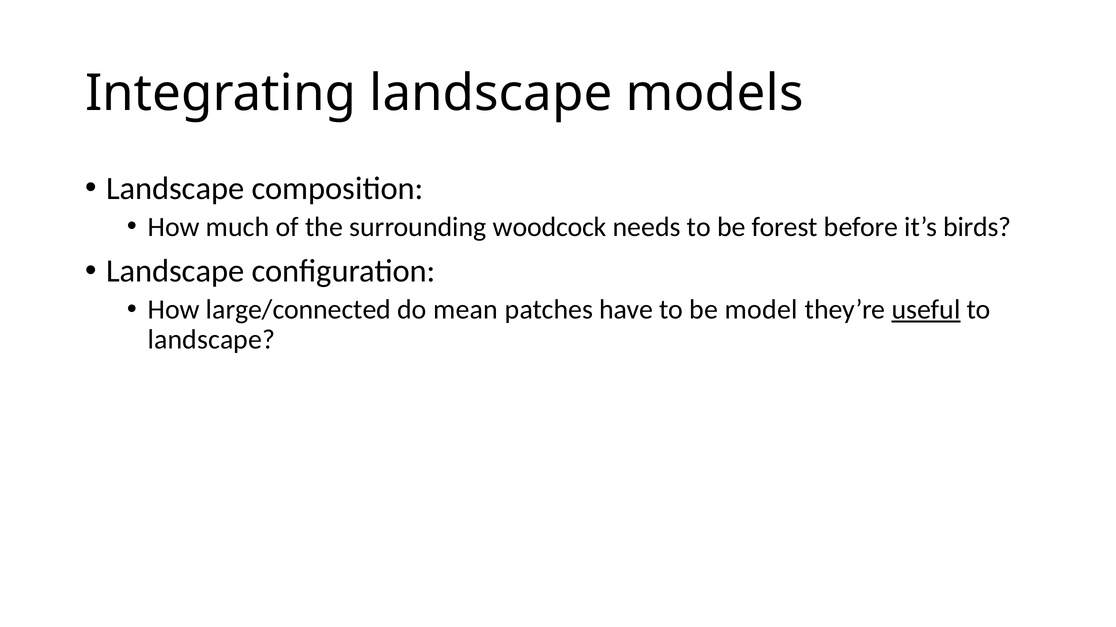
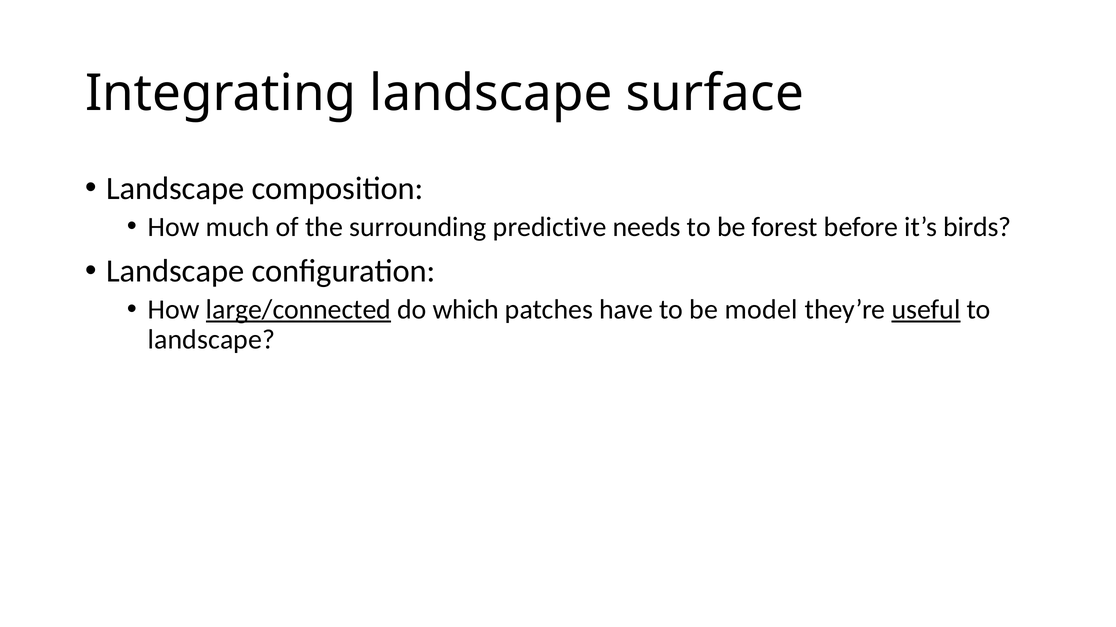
models: models -> surface (715, 94)
woodcock: woodcock -> predictive (550, 227)
large/connected underline: none -> present (299, 310)
mean: mean -> which (466, 310)
